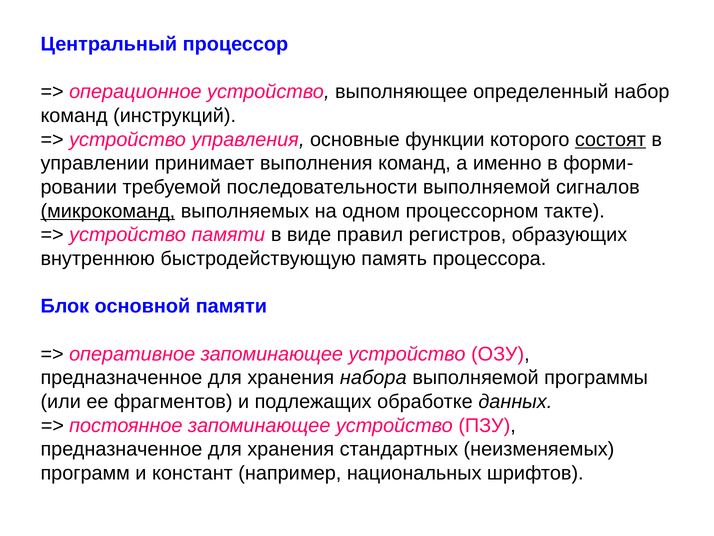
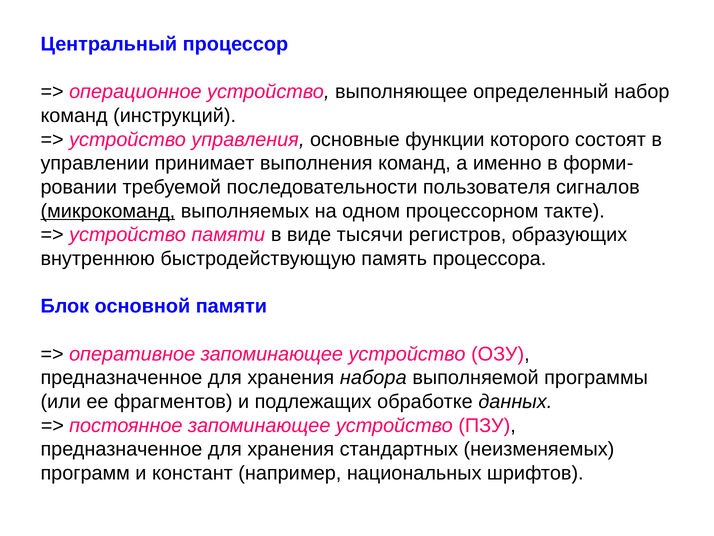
состоят underline: present -> none (610, 139)
последовательности выполняемой: выполняемой -> пользователя (487, 187)
правил: правил -> тысячи (370, 235)
